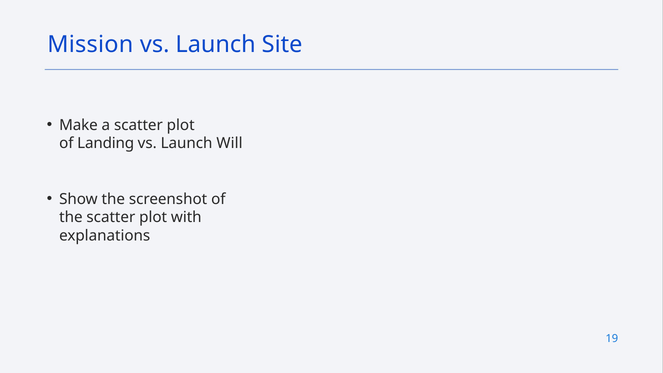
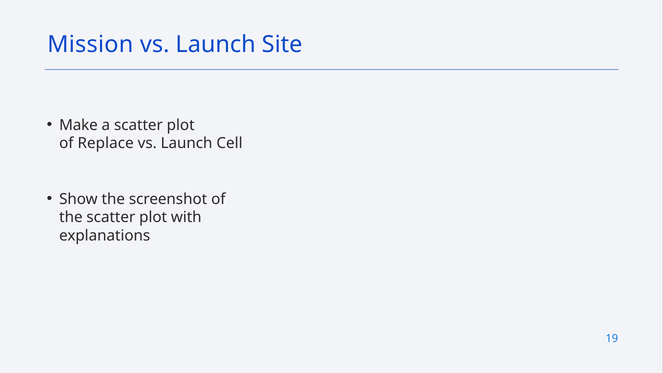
Landing: Landing -> Replace (106, 143)
Will: Will -> Cell (230, 143)
